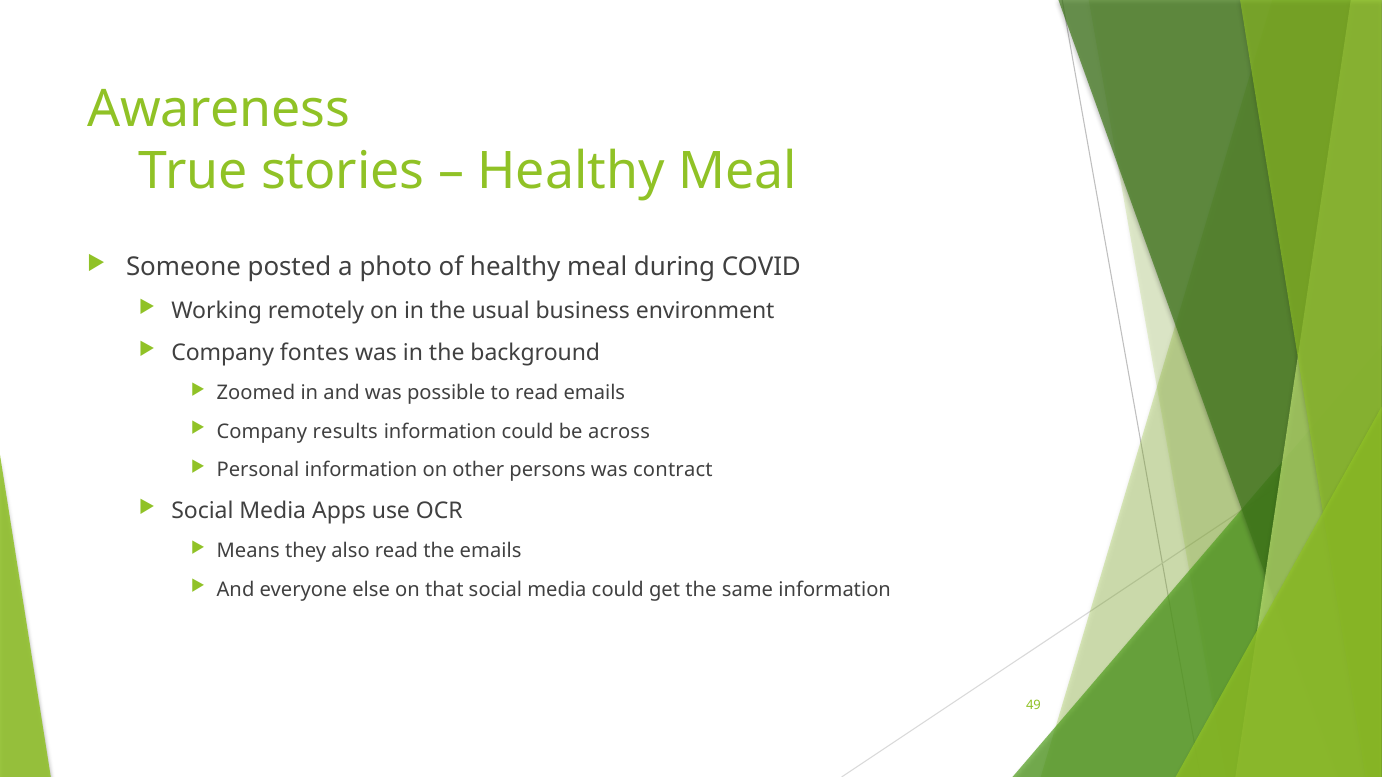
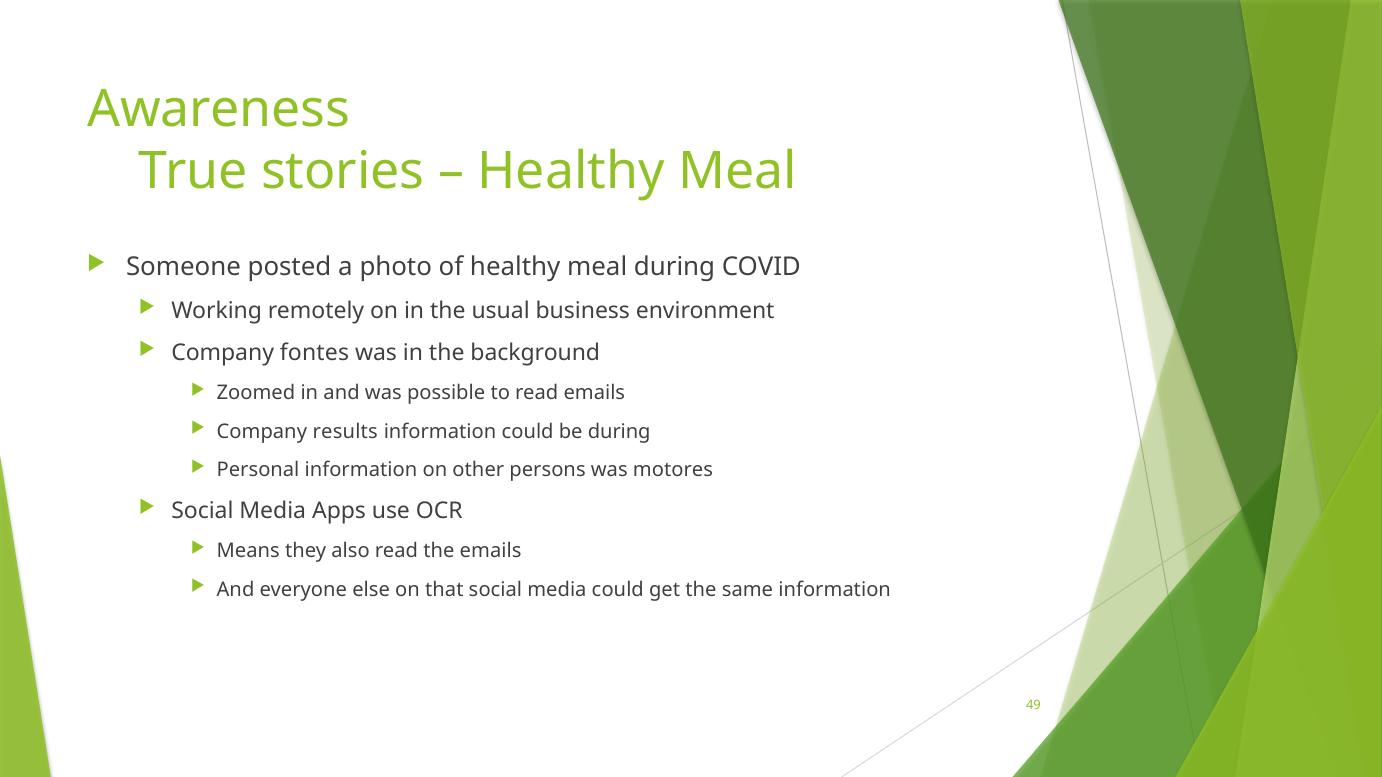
be across: across -> during (619, 432)
contract: contract -> motores (673, 470)
